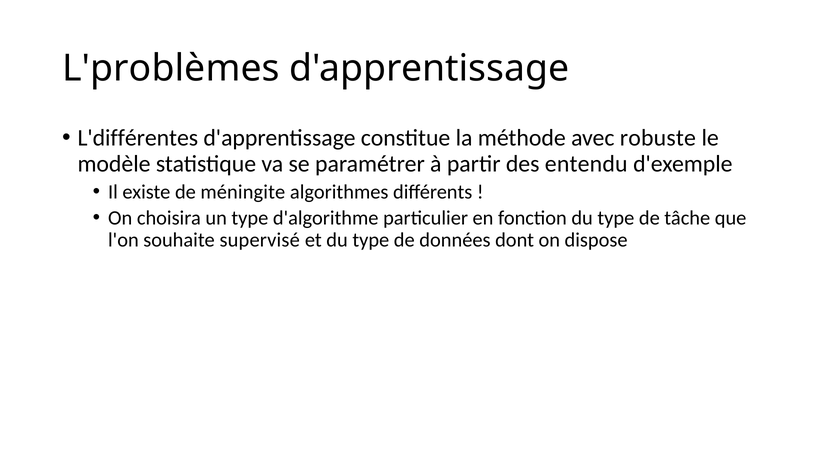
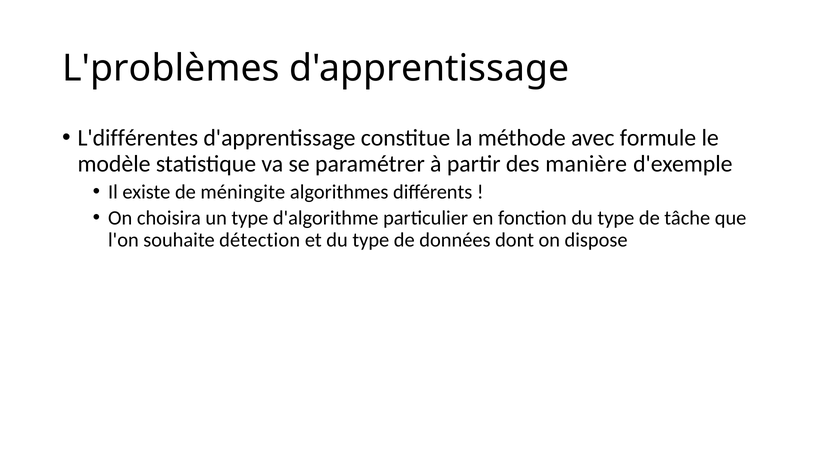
robuste: robuste -> formule (658, 138)
entendu: entendu -> manière (586, 164)
supervisé: supervisé -> détection (260, 240)
